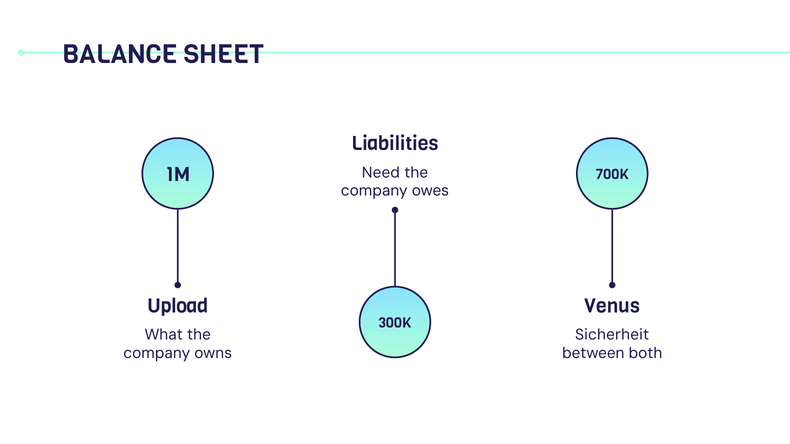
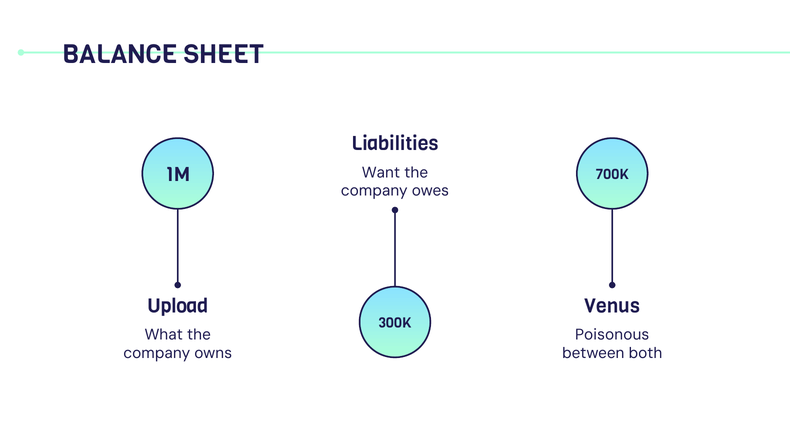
Need: Need -> Want (381, 173)
Sicherheit: Sicherheit -> Poisonous (612, 335)
